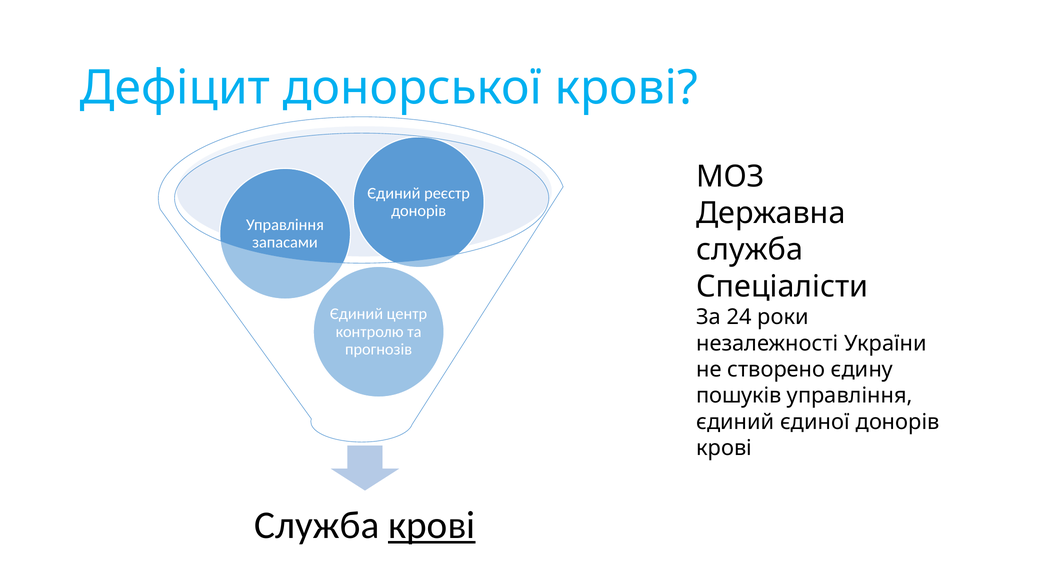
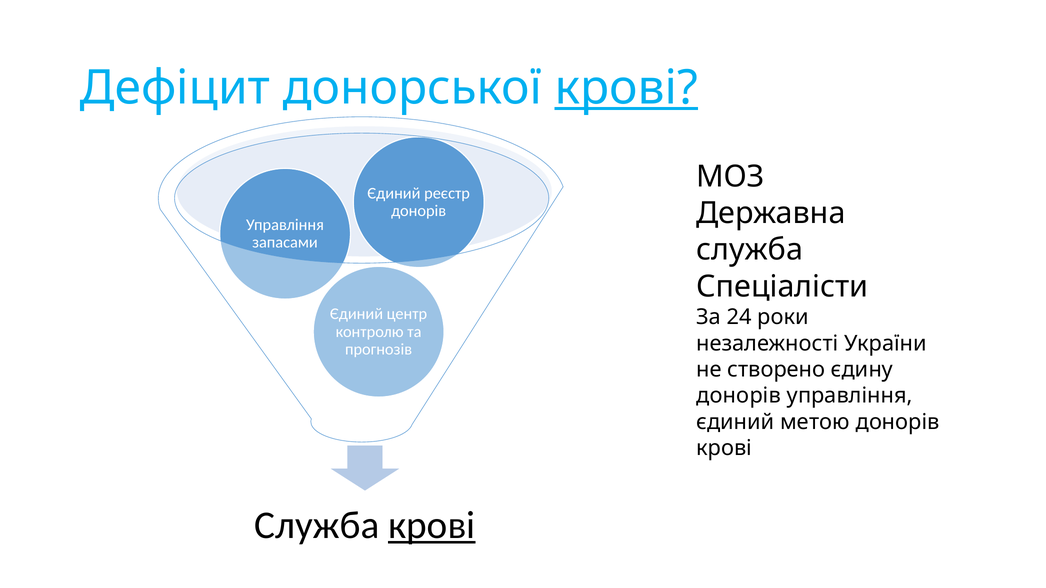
крові underline: none -> present (626, 88)
пошуків: пошуків -> донорів (739, 396)
єдиної: єдиної -> метою (815, 422)
